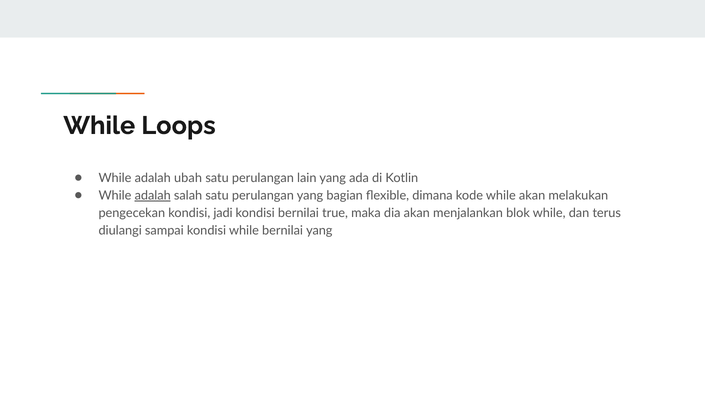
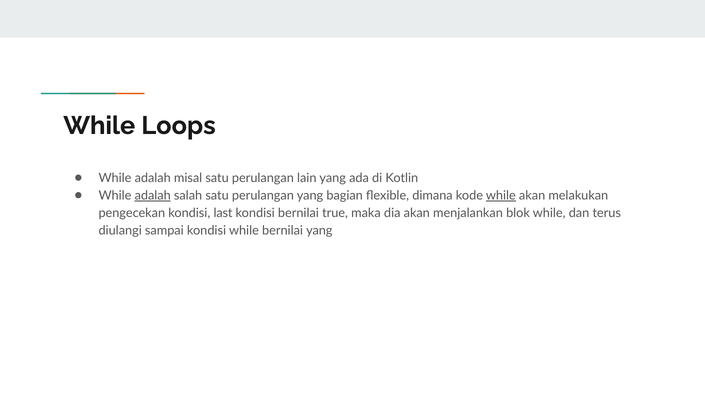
ubah: ubah -> misal (188, 178)
while underline: none -> present (501, 196)
jadi: jadi -> last (223, 213)
